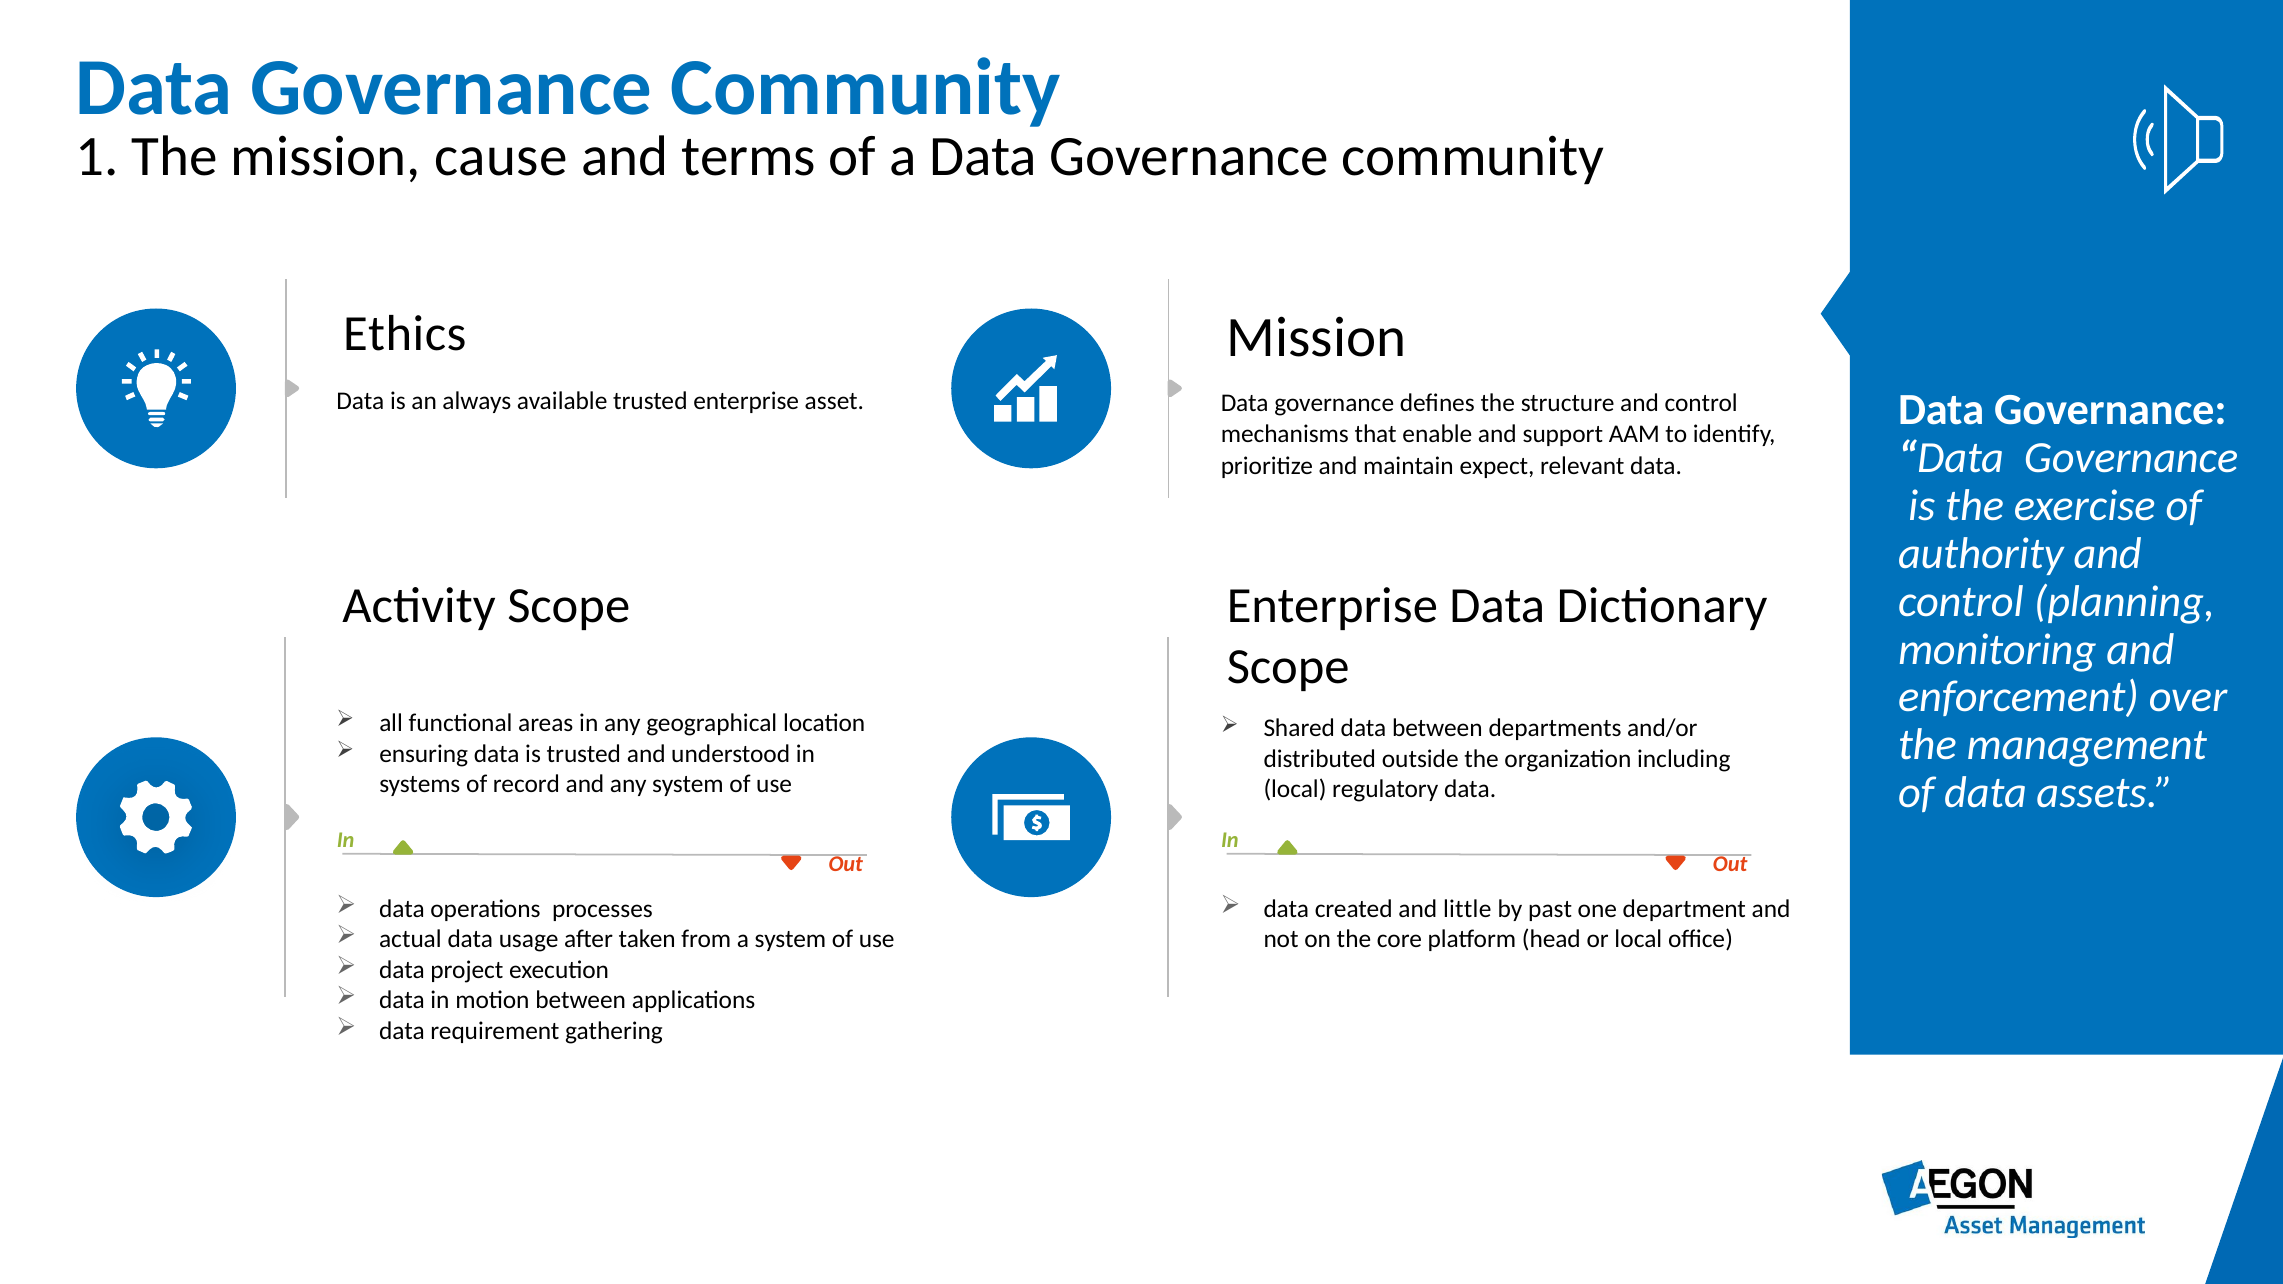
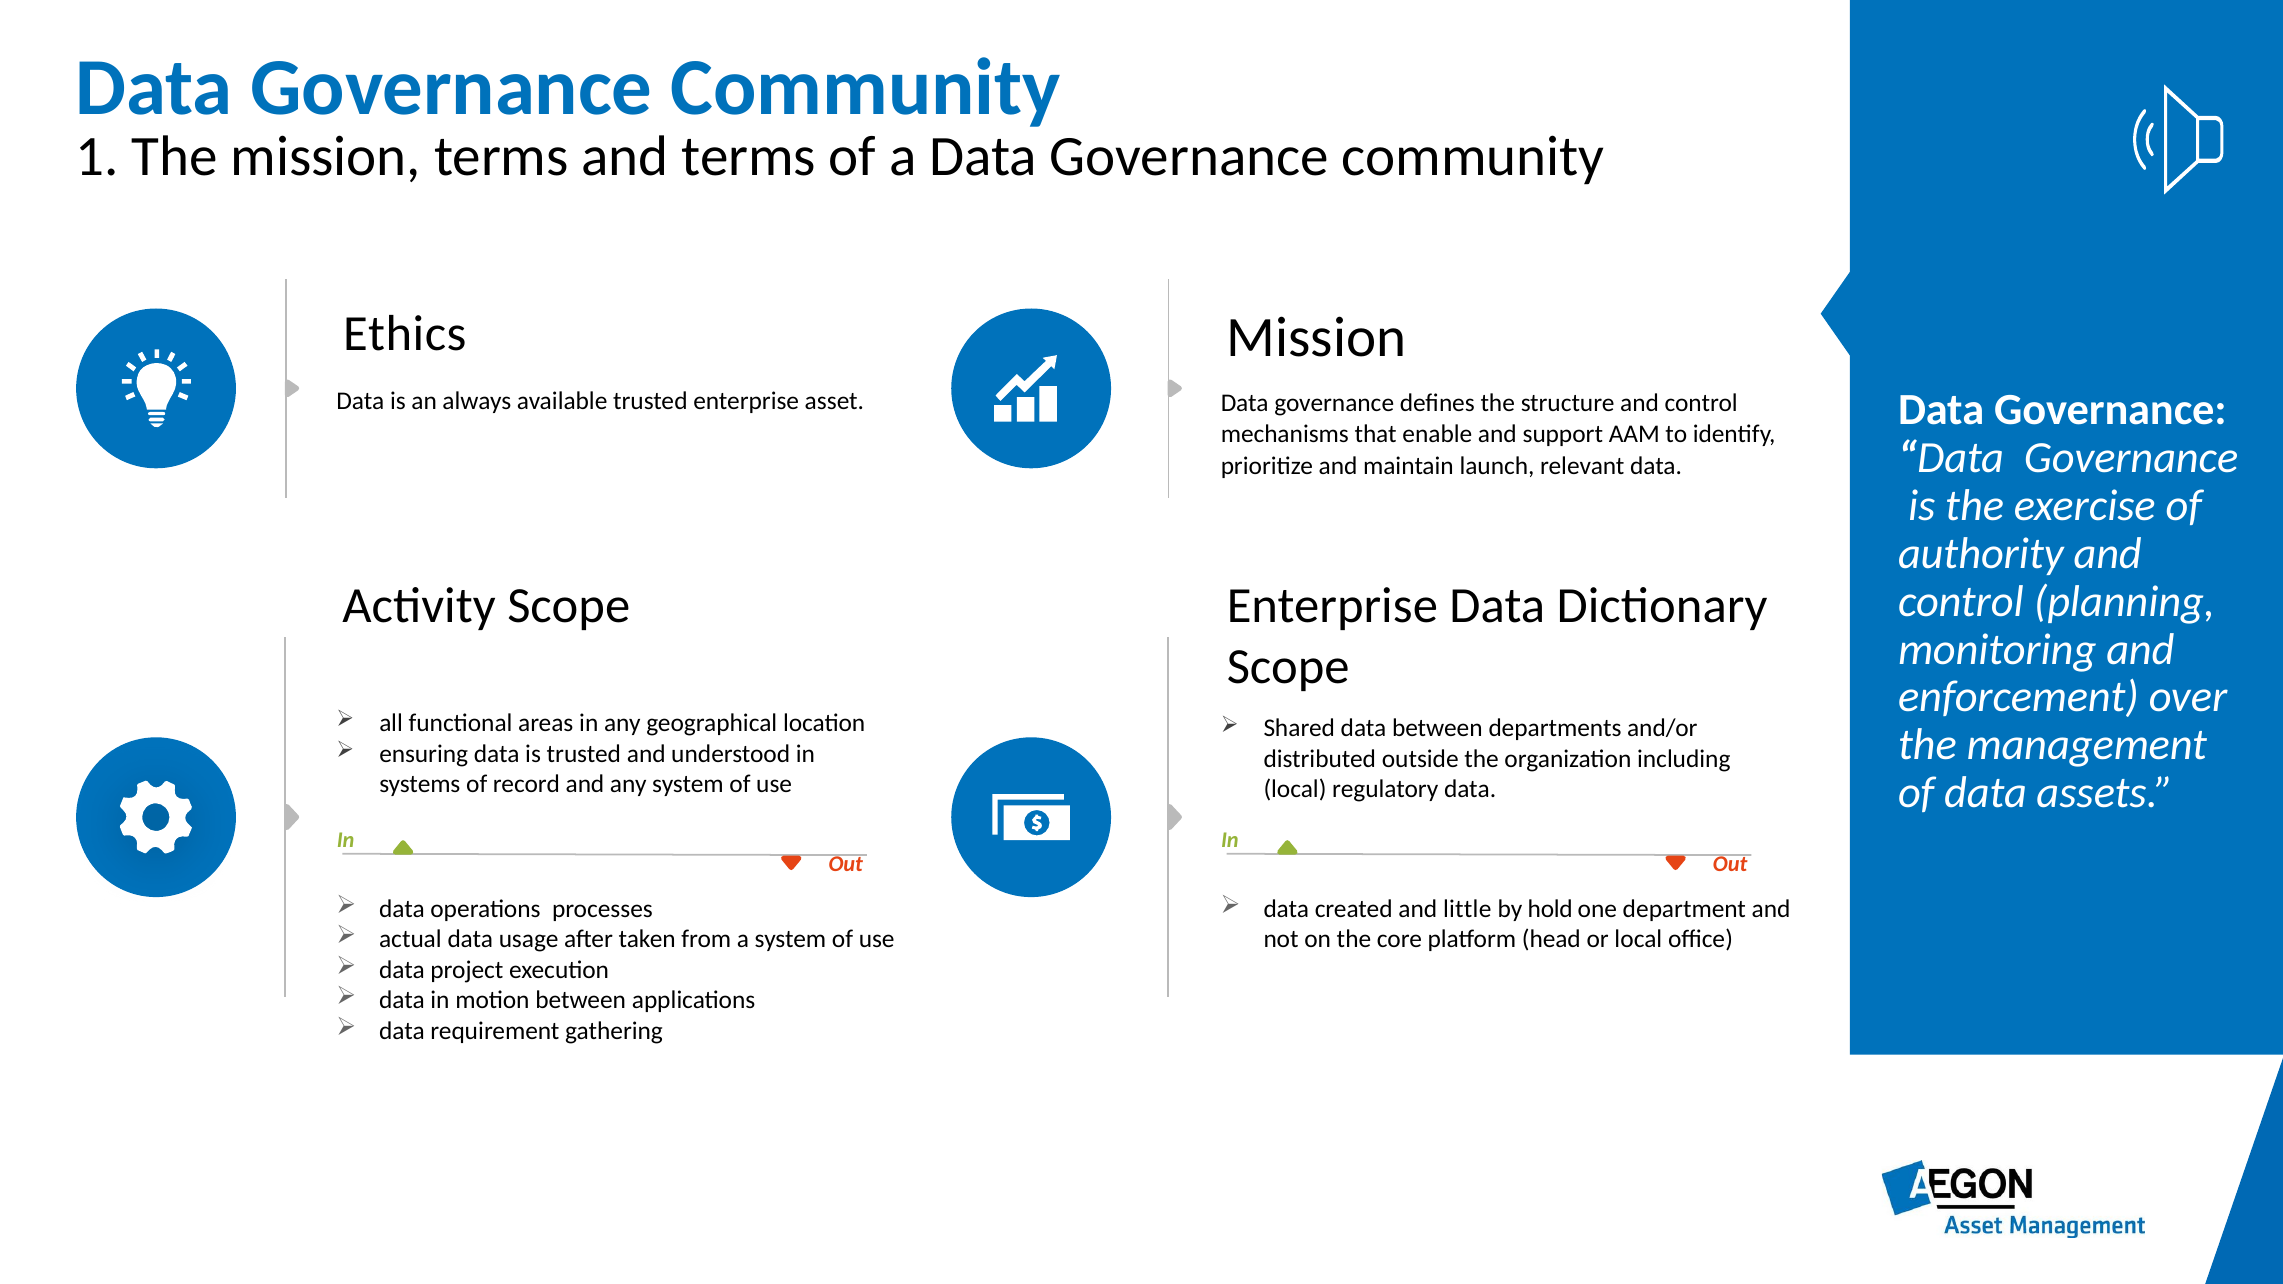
mission cause: cause -> terms (501, 156)
expect: expect -> launch (1497, 466)
past: past -> hold (1550, 909)
